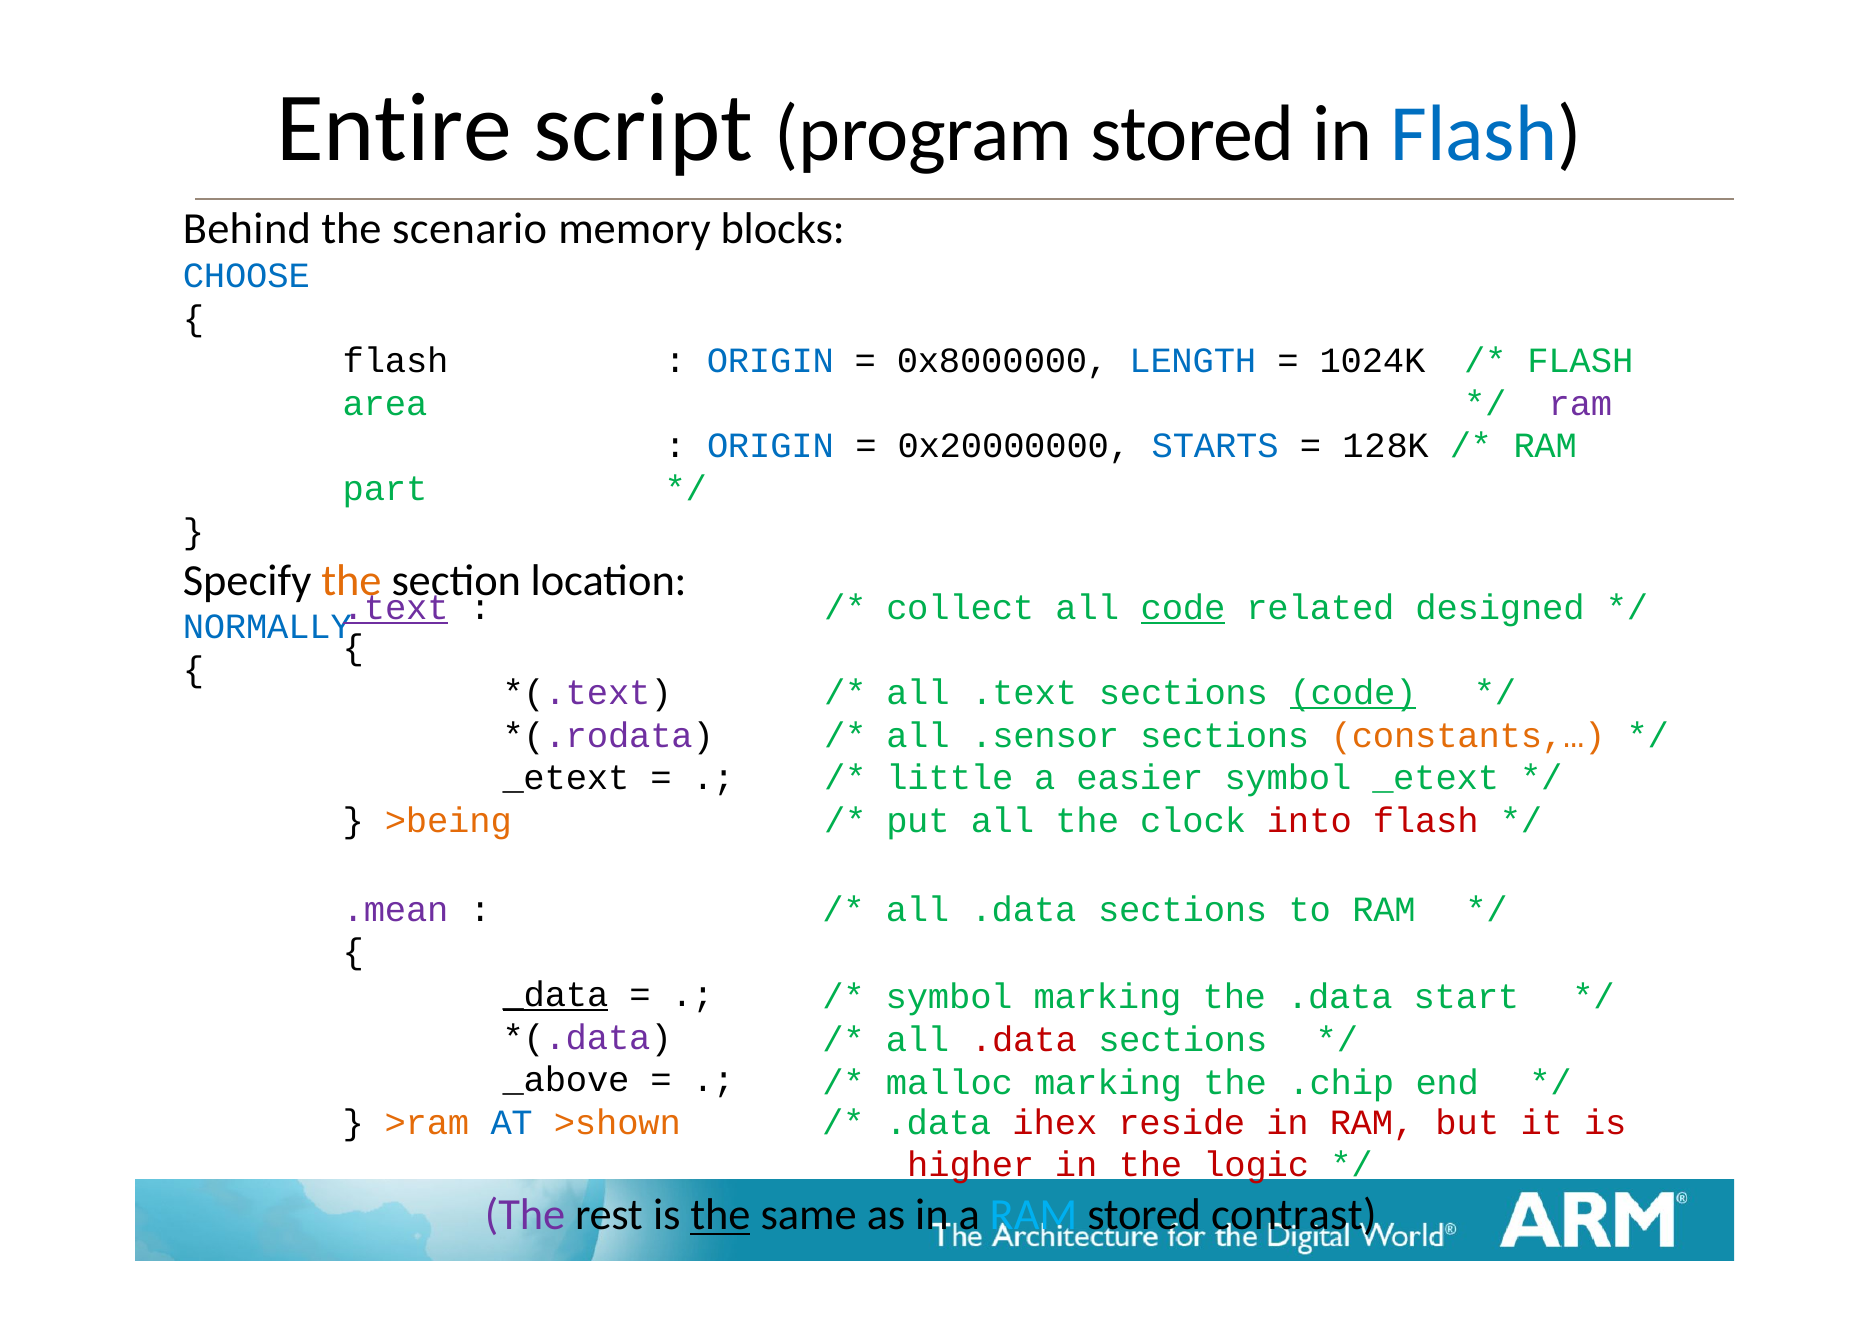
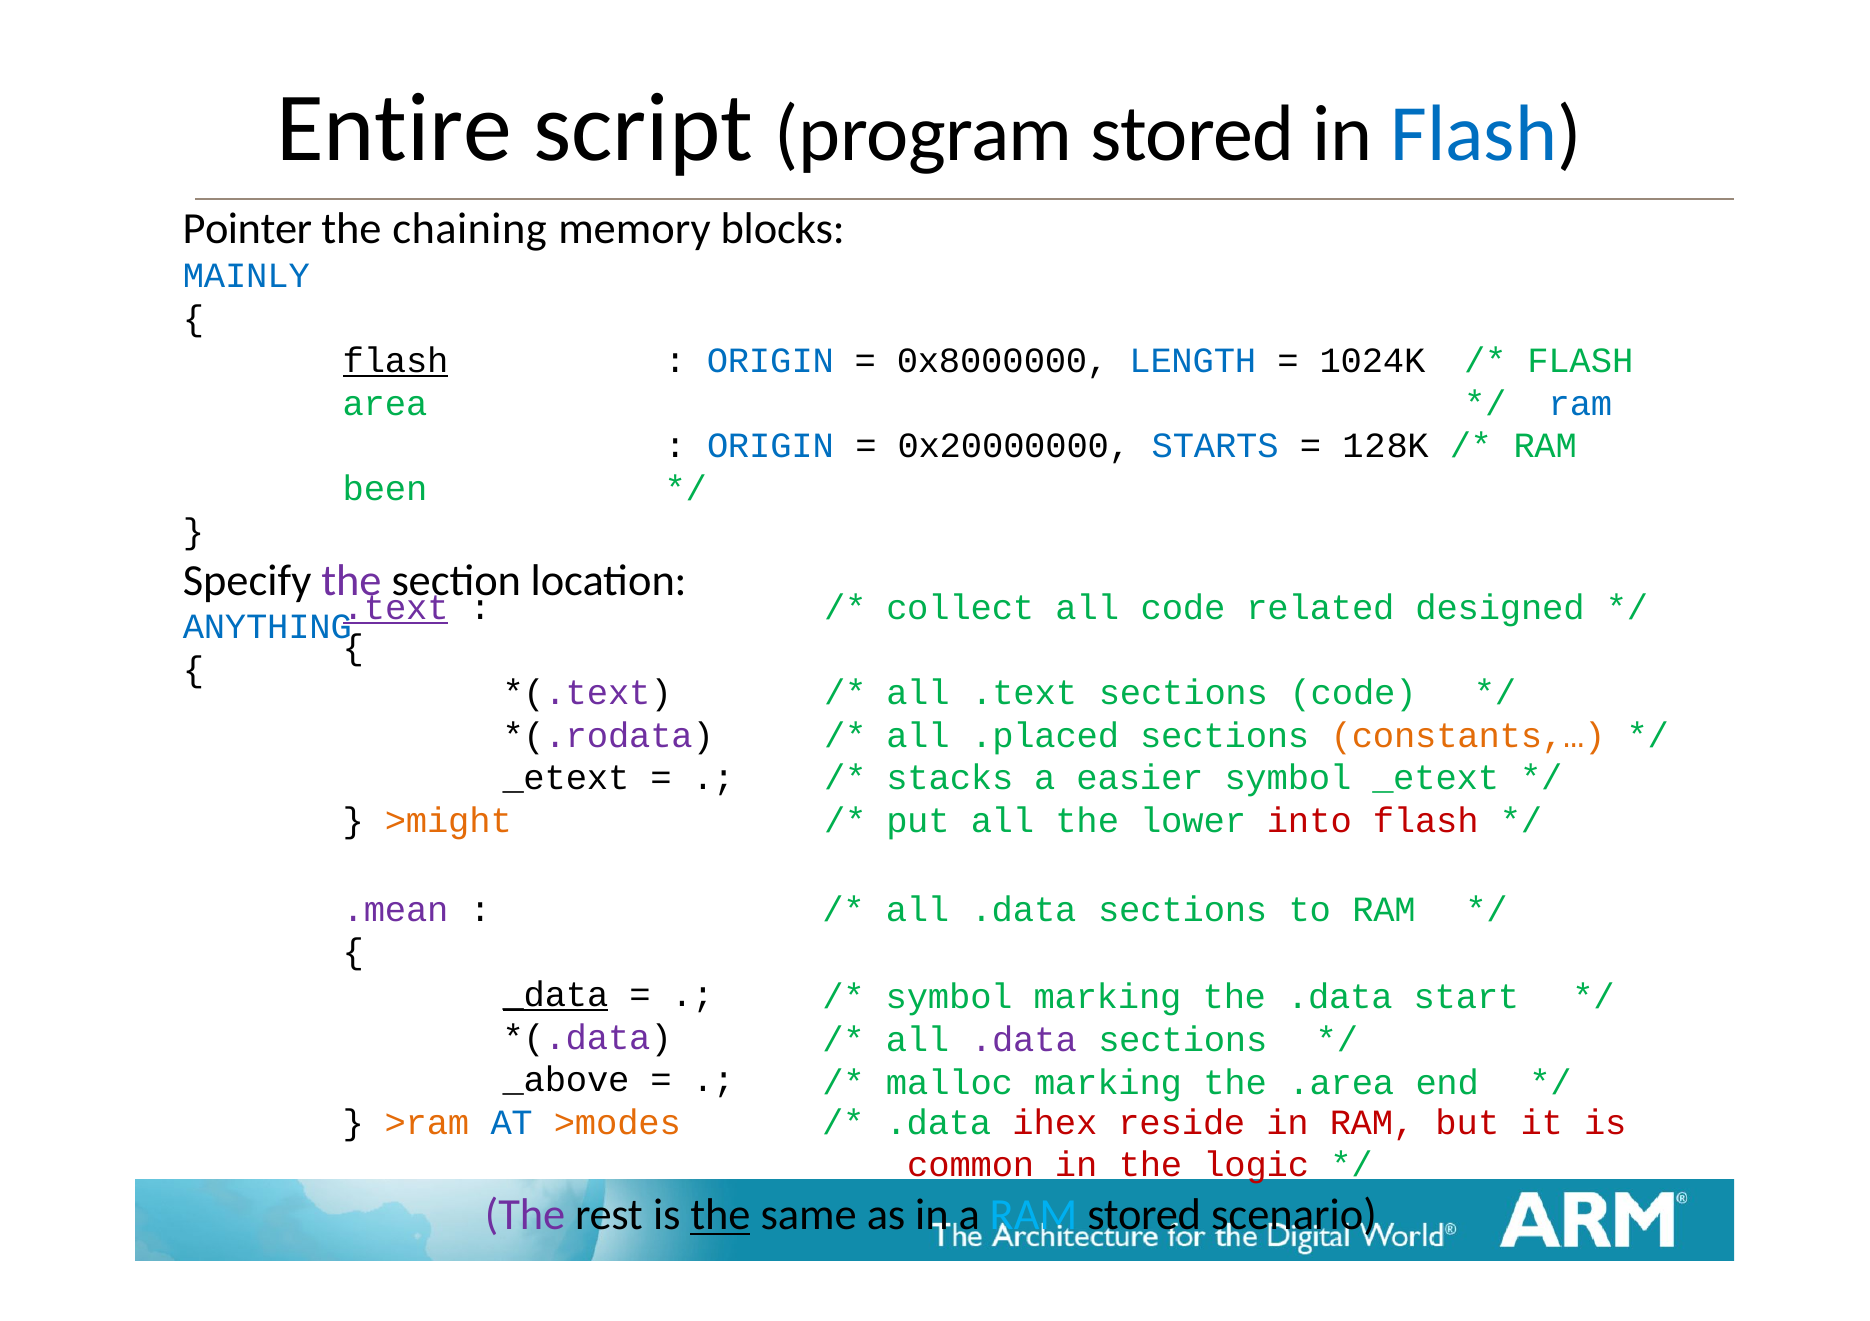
Behind: Behind -> Pointer (247, 229)
scenario: scenario -> chaining (470, 229)
CHOOSE: CHOOSE -> MAINLY (246, 276)
flash underline: none -> present (396, 361)
ram colour: purple -> blue (1581, 404)
part: part -> been (385, 489)
the colour: orange -> purple (351, 581)
code underline: present -> none (1183, 608)
NORMALLY: NORMALLY -> ANYTHING (267, 627)
code underline: present -> none (1353, 693)
.sensor: .sensor -> .placed (1045, 736)
little: little -> stacks (950, 778)
>being: >being -> >might (448, 821)
clock: clock -> lower (1193, 821)
.data colour: red -> purple (1024, 1040)
.chip: .chip -> .area (1341, 1083)
>shown: >shown -> >modes (617, 1123)
higher: higher -> common (971, 1166)
contrast: contrast -> scenario (1294, 1215)
